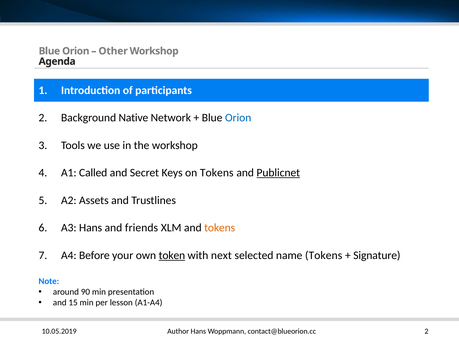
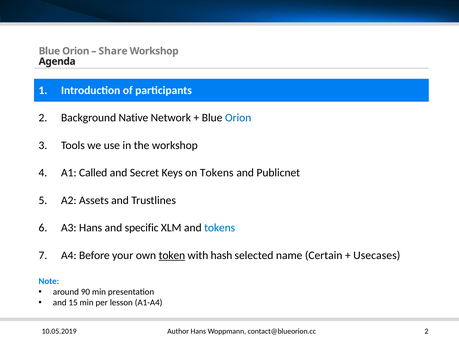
Other: Other -> Share (113, 51)
Publicnet underline: present -> none (278, 173)
friends: friends -> specific (142, 228)
tokens colour: orange -> blue (220, 228)
next: next -> hash (222, 256)
name Tokens: Tokens -> Certain (324, 256)
Signature: Signature -> Usecases (377, 256)
